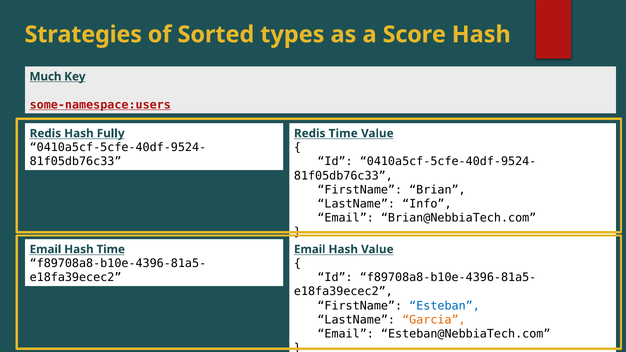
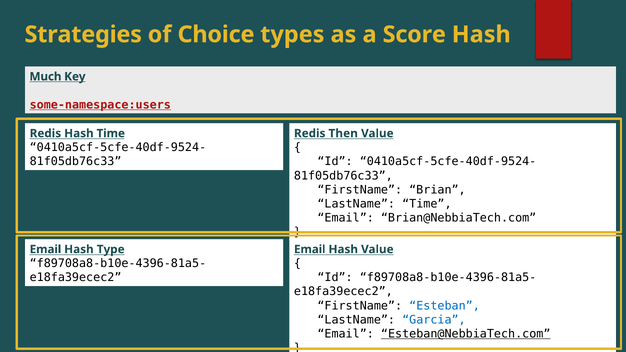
Sorted: Sorted -> Choice (216, 35)
Hash Fully: Fully -> Time (111, 133)
Redis Time: Time -> Then (343, 133)
LastName Info: Info -> Time (427, 204)
Hash Time: Time -> Type (111, 249)
Garcia colour: orange -> blue (434, 320)
Esteban@NebbiaTech.com underline: none -> present (466, 334)
